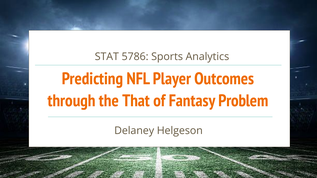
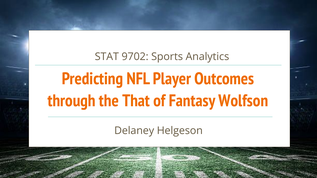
5786: 5786 -> 9702 (135, 57)
Problem: Problem -> Wolfson (243, 101)
